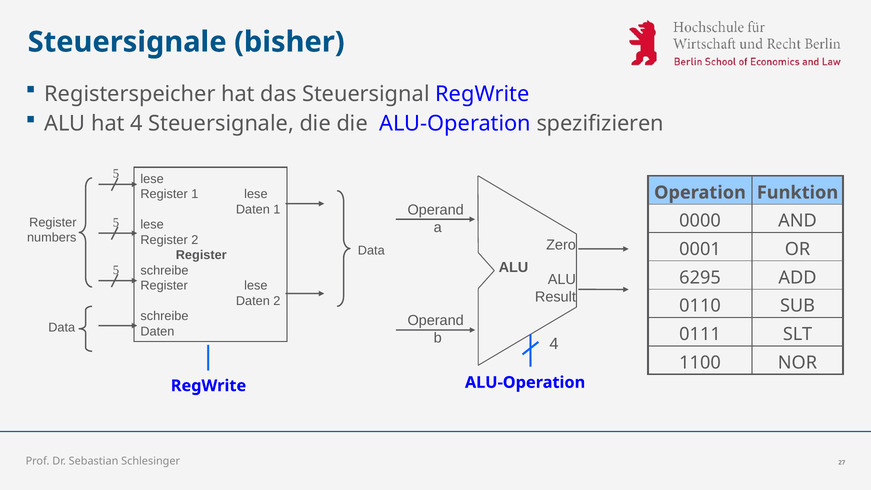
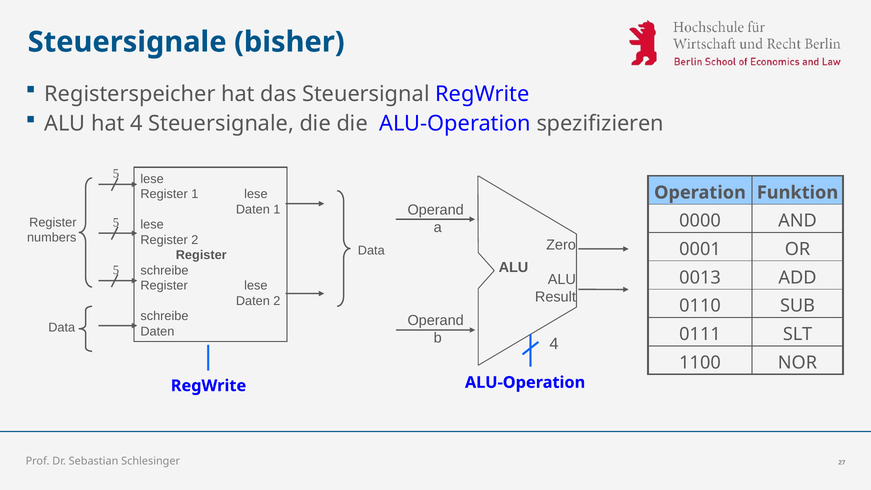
6295: 6295 -> 0013 (700, 278)
